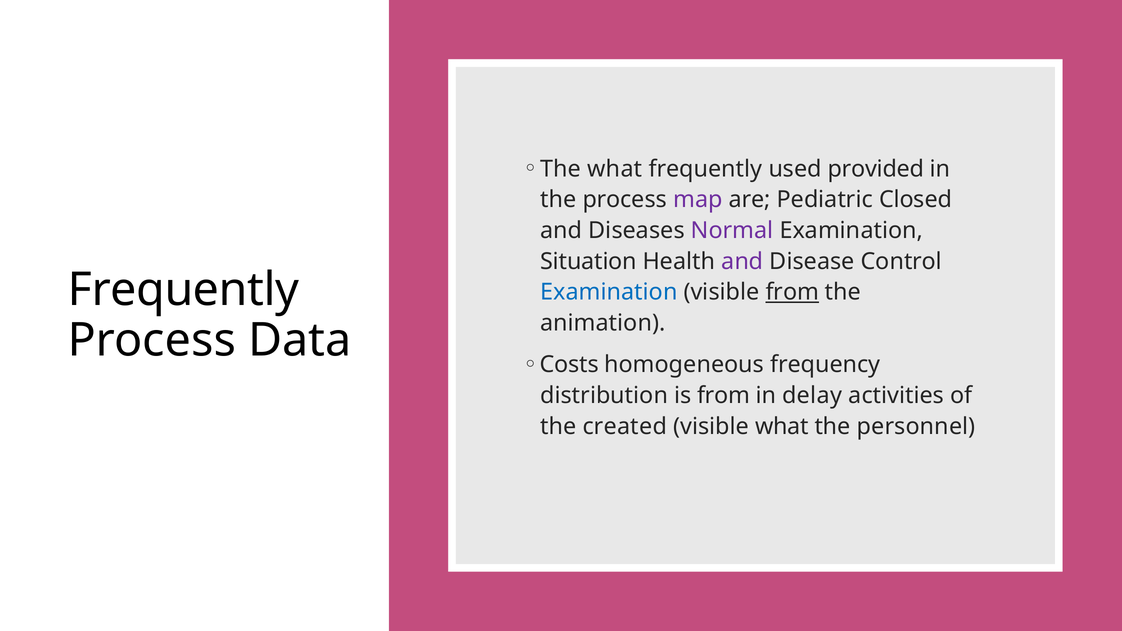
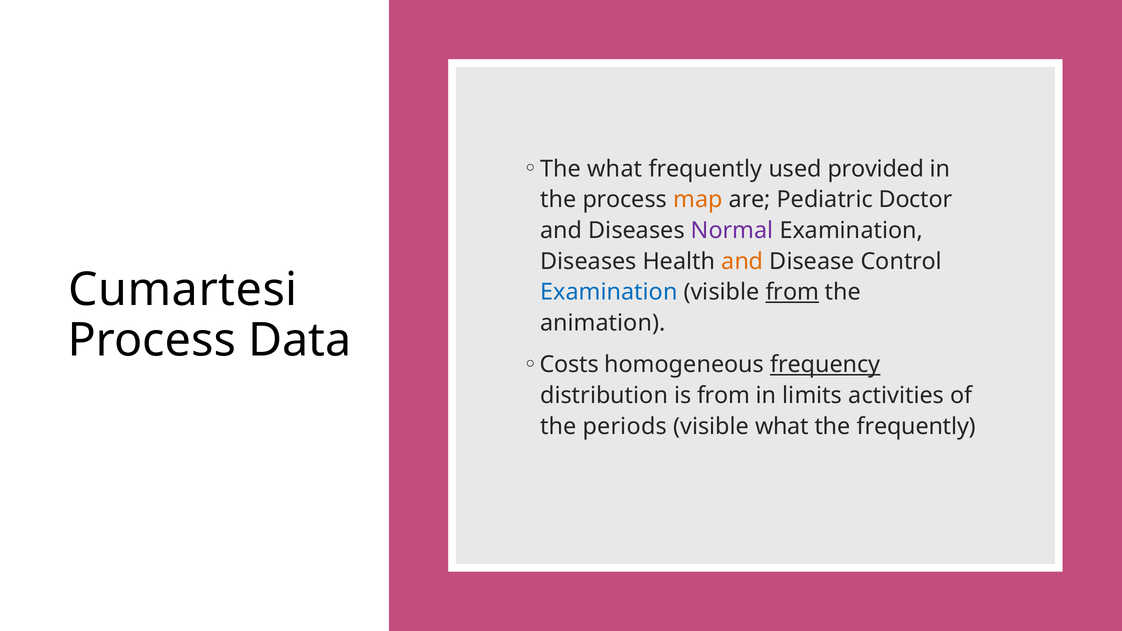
map colour: purple -> orange (698, 200)
Closed: Closed -> Doctor (916, 200)
Situation: Situation -> Diseases (588, 261)
and colour: purple -> orange (742, 261)
Frequently: Frequently -> Cumartesi (183, 290)
frequency underline: none -> present (825, 365)
delay: delay -> limits (812, 396)
created: created -> periods (625, 426)
the personnel: personnel -> frequently (916, 426)
